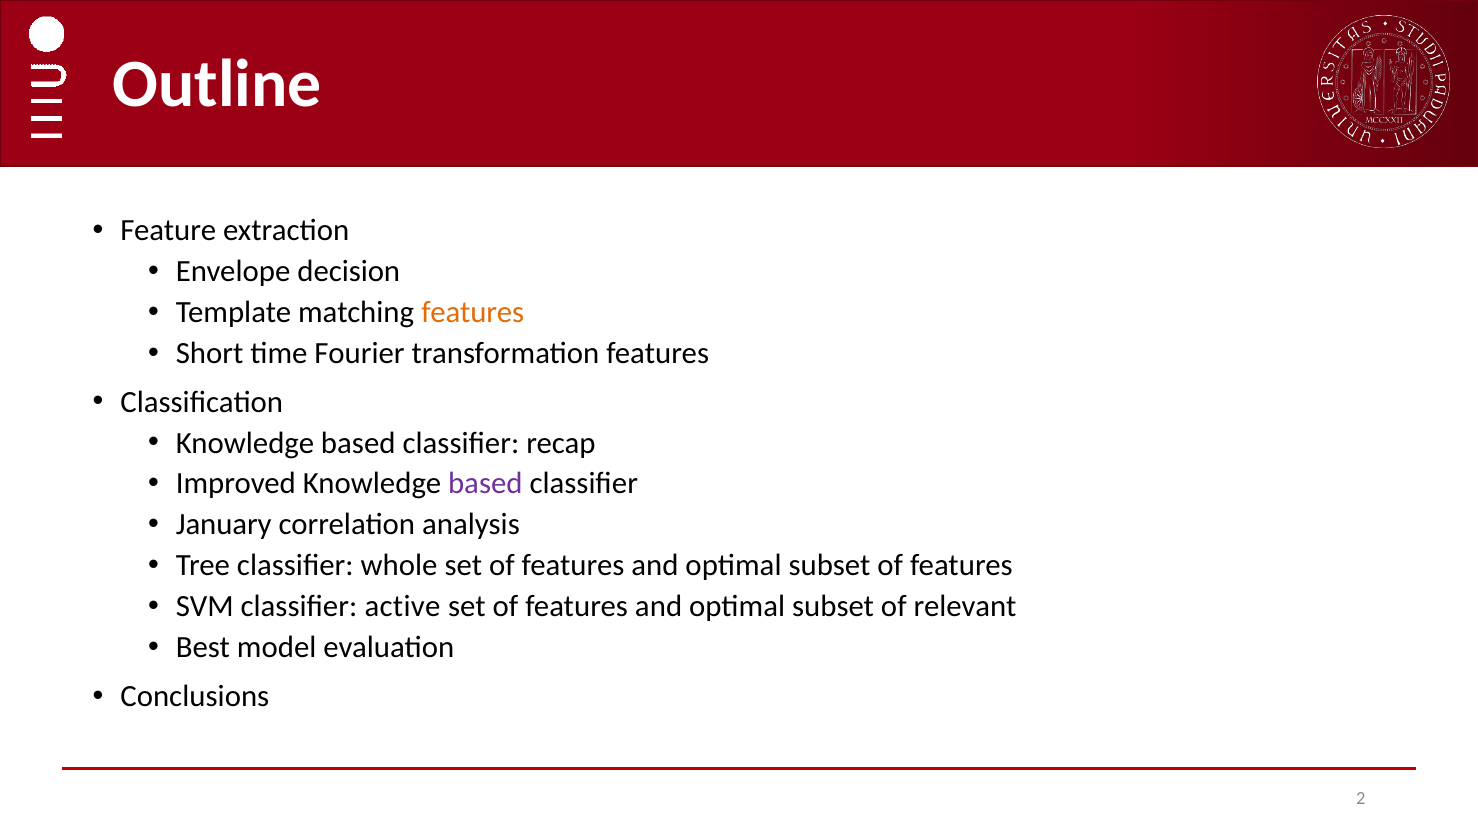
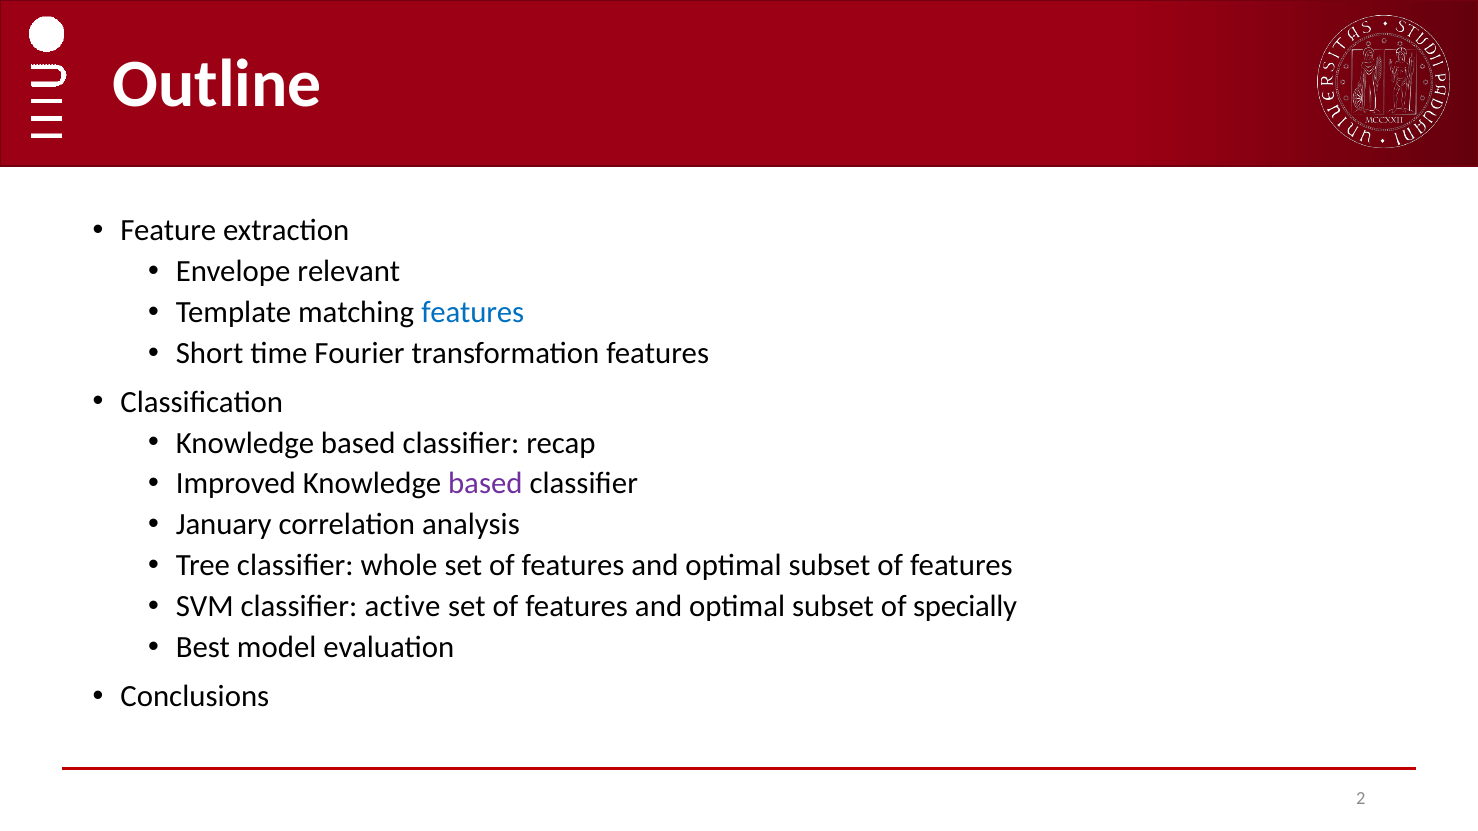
decision: decision -> relevant (349, 272)
features colour: orange -> blue (473, 313)
relevant: relevant -> specially (965, 607)
